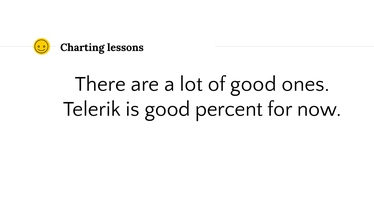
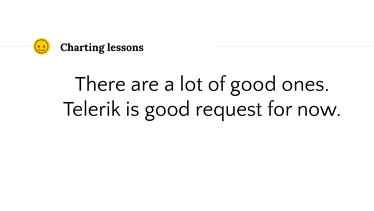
percent: percent -> request (229, 109)
